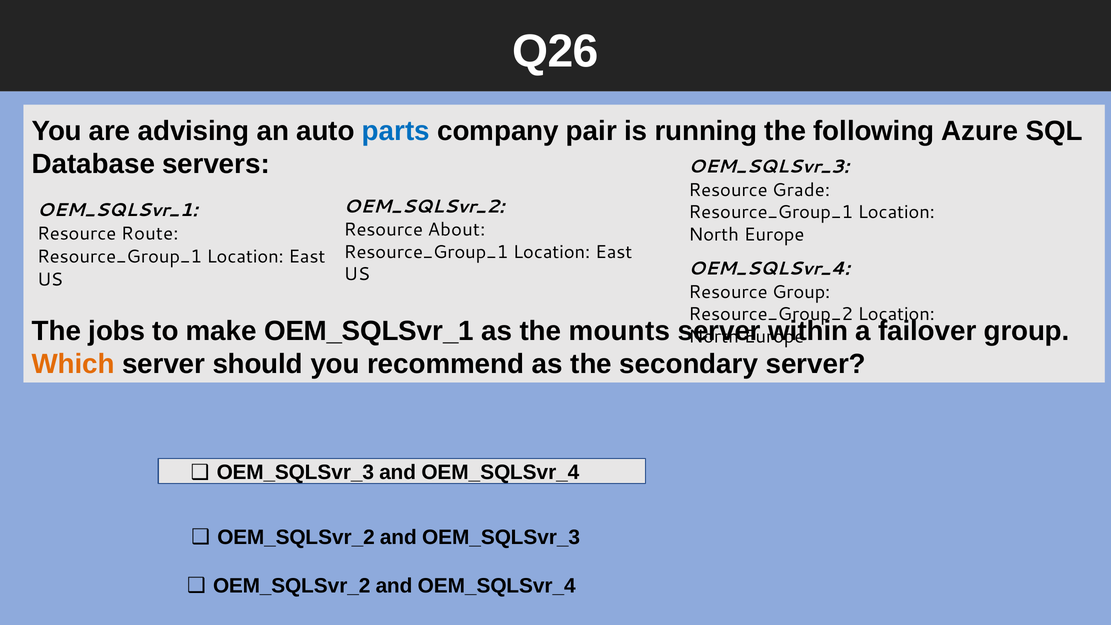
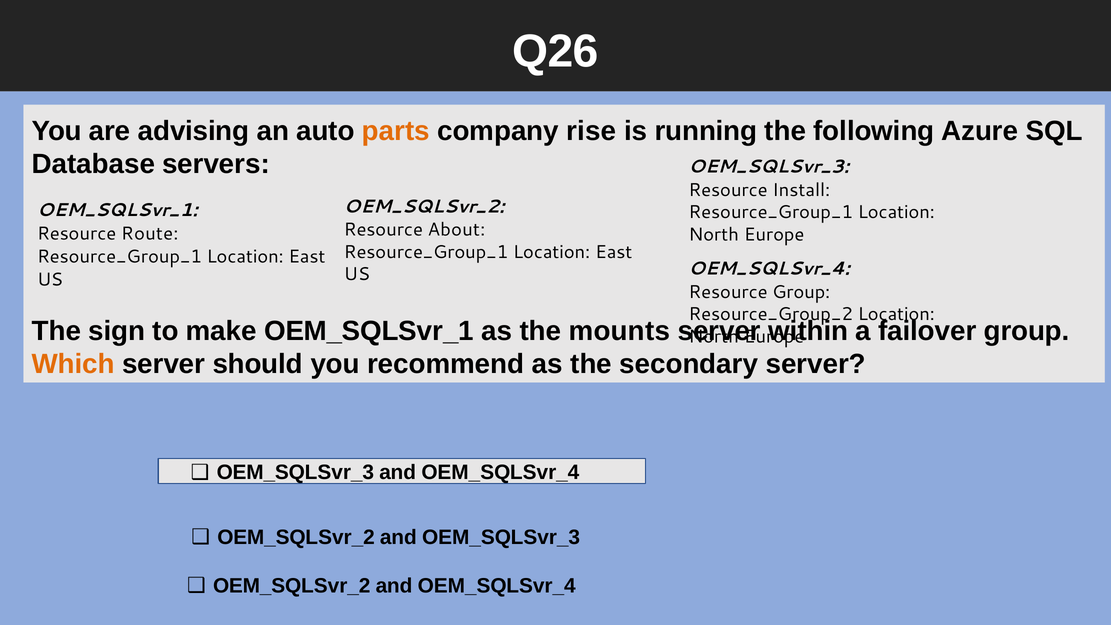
parts colour: blue -> orange (396, 131)
pair: pair -> rise (591, 131)
Grade: Grade -> Install (801, 190)
jobs: jobs -> sign (117, 331)
